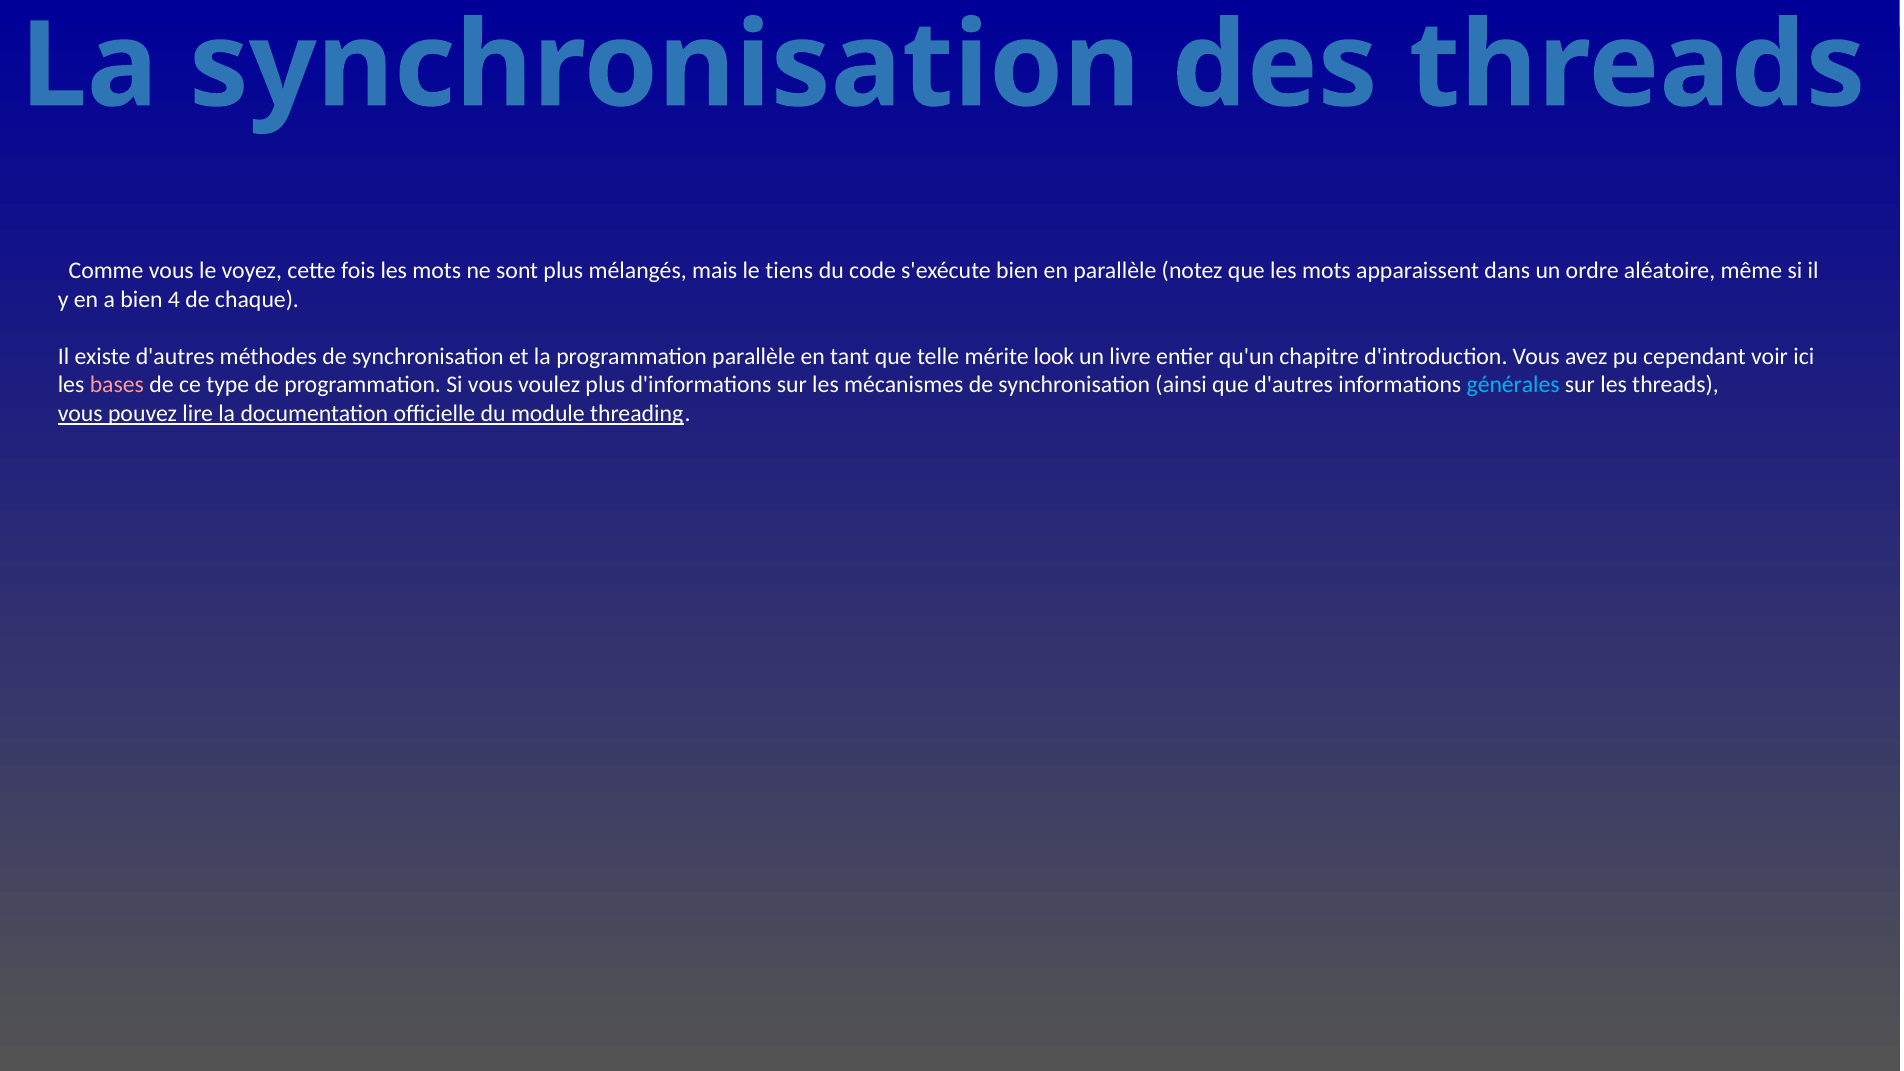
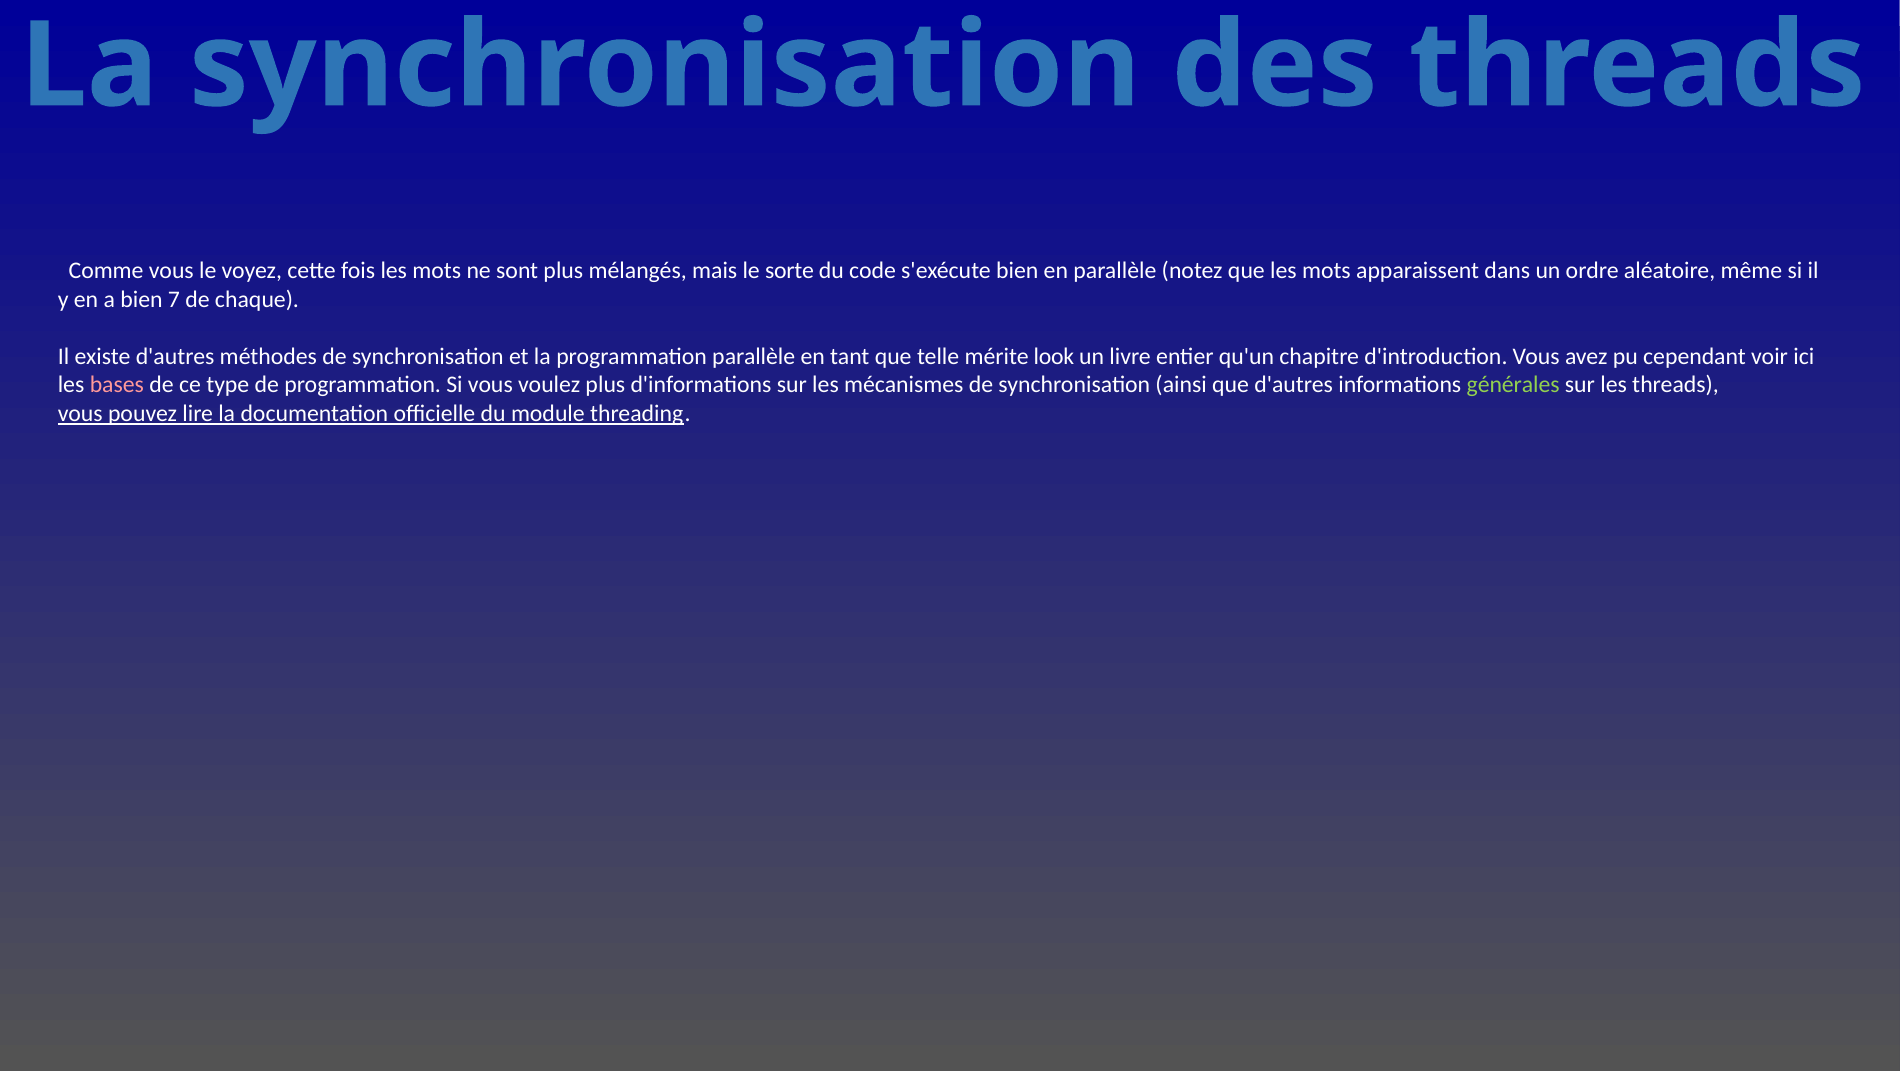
tiens: tiens -> sorte (789, 271)
4: 4 -> 7 (174, 299)
générales colour: light blue -> light green (1513, 385)
